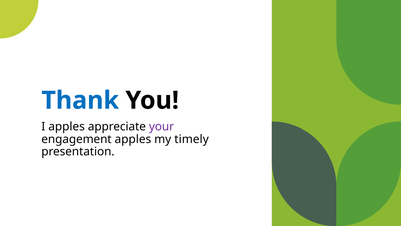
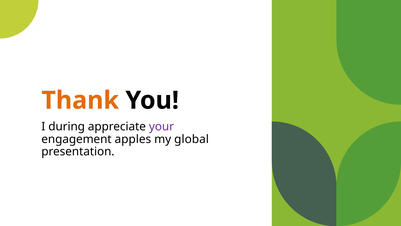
Thank colour: blue -> orange (80, 100)
I apples: apples -> during (67, 126)
timely: timely -> global (192, 139)
